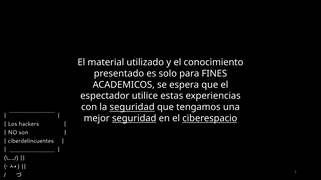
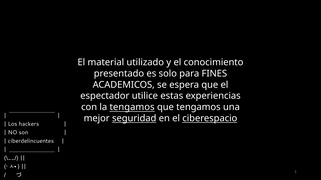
la seguridad: seguridad -> tengamos (132, 107)
